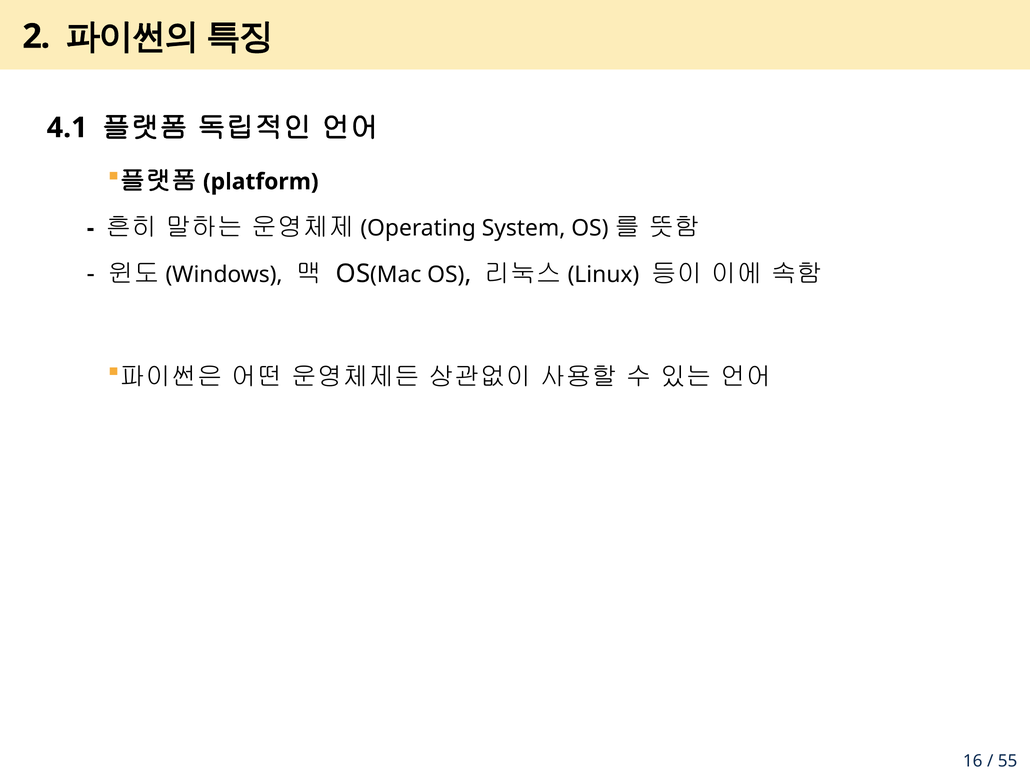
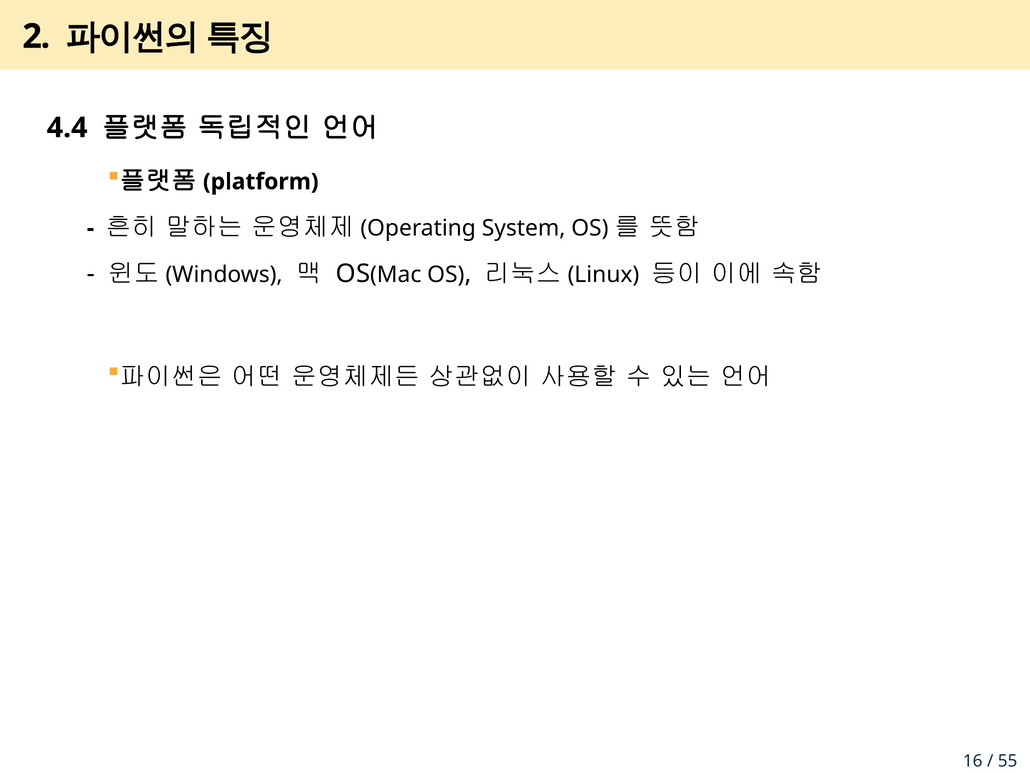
4.1: 4.1 -> 4.4 (67, 128)
